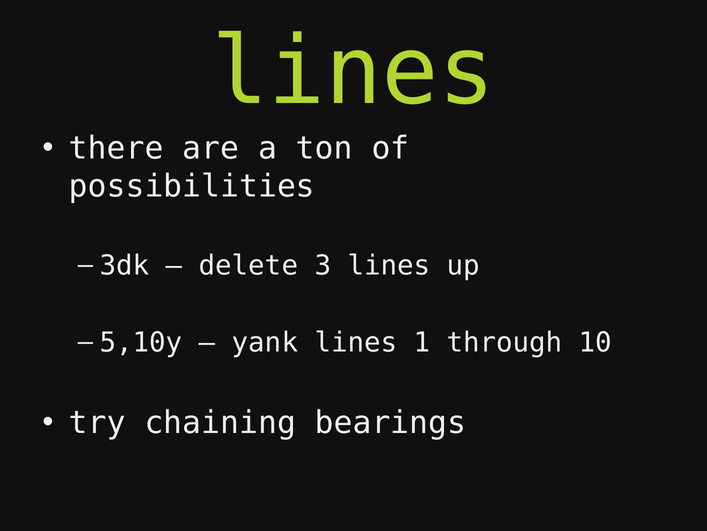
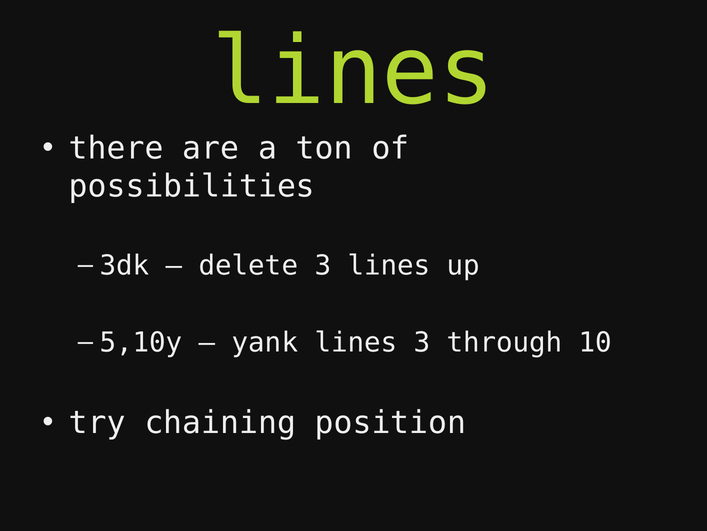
lines 1: 1 -> 3 (422, 342)
bearings: bearings -> position (390, 422)
